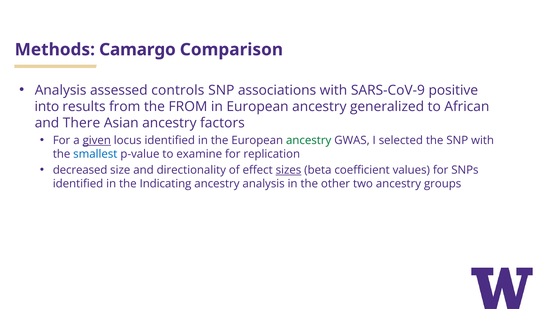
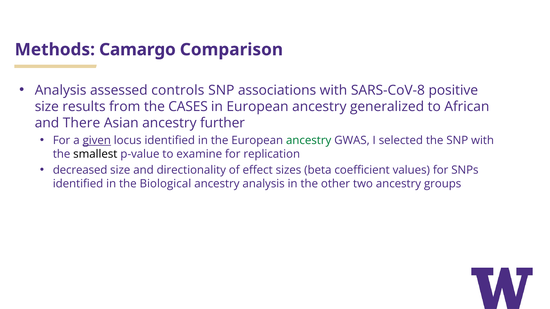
SARS-CoV-9: SARS-CoV-9 -> SARS-CoV-8 (388, 90)
into: into -> size (47, 107)
the FROM: FROM -> CASES (188, 107)
factors: factors -> further (223, 123)
smallest colour: blue -> black (95, 154)
sizes underline: present -> none (288, 170)
Indicating: Indicating -> Biological (165, 184)
